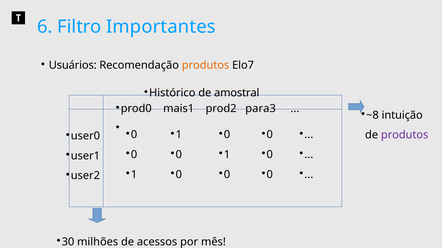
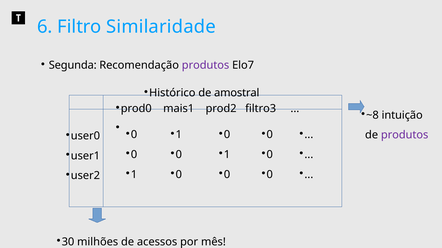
Importantes: Importantes -> Similaridade (161, 27)
Usuários: Usuários -> Segunda (73, 65)
produtos colour: orange -> purple (206, 65)
para3: para3 -> filtro3 (261, 109)
